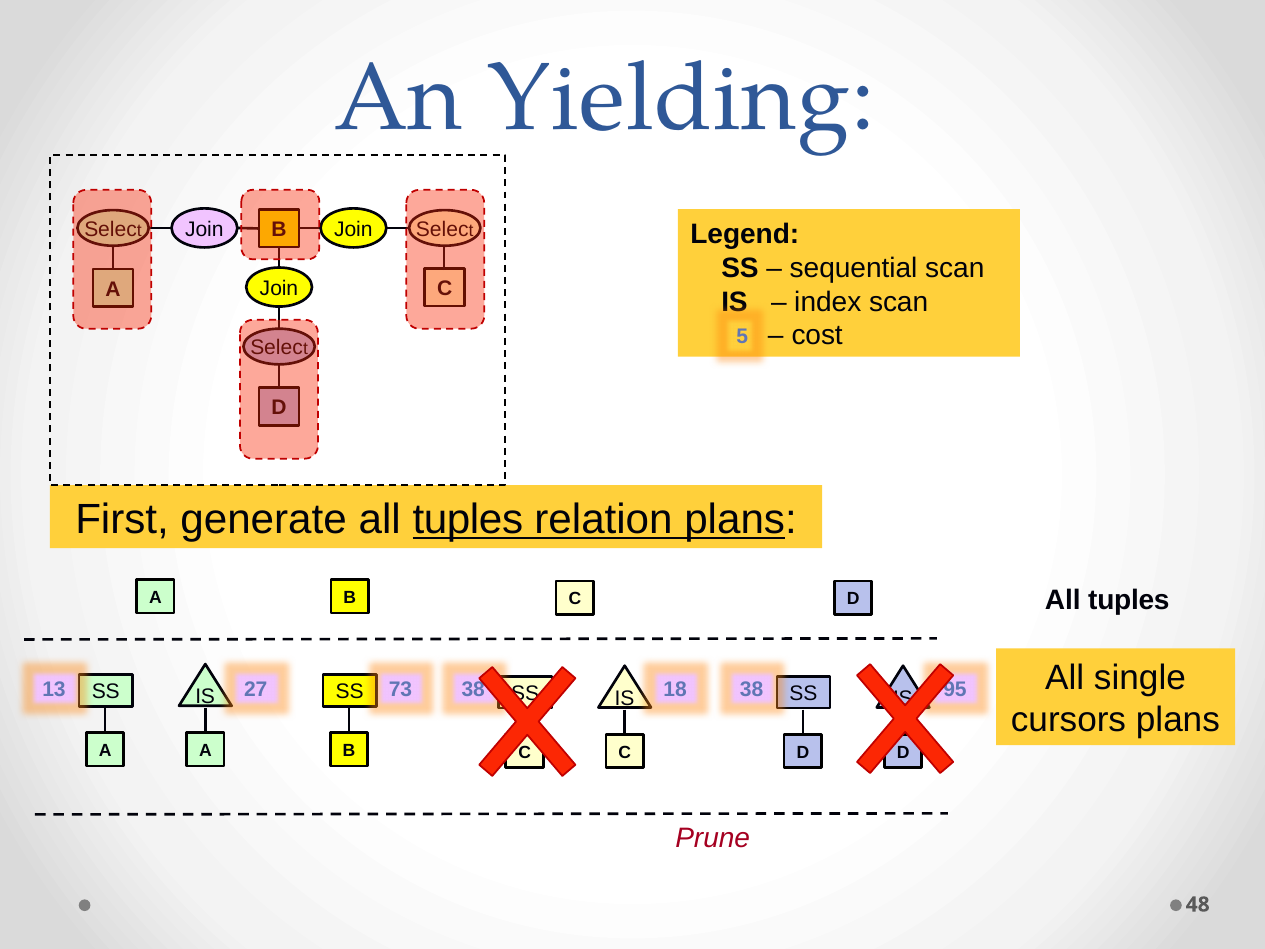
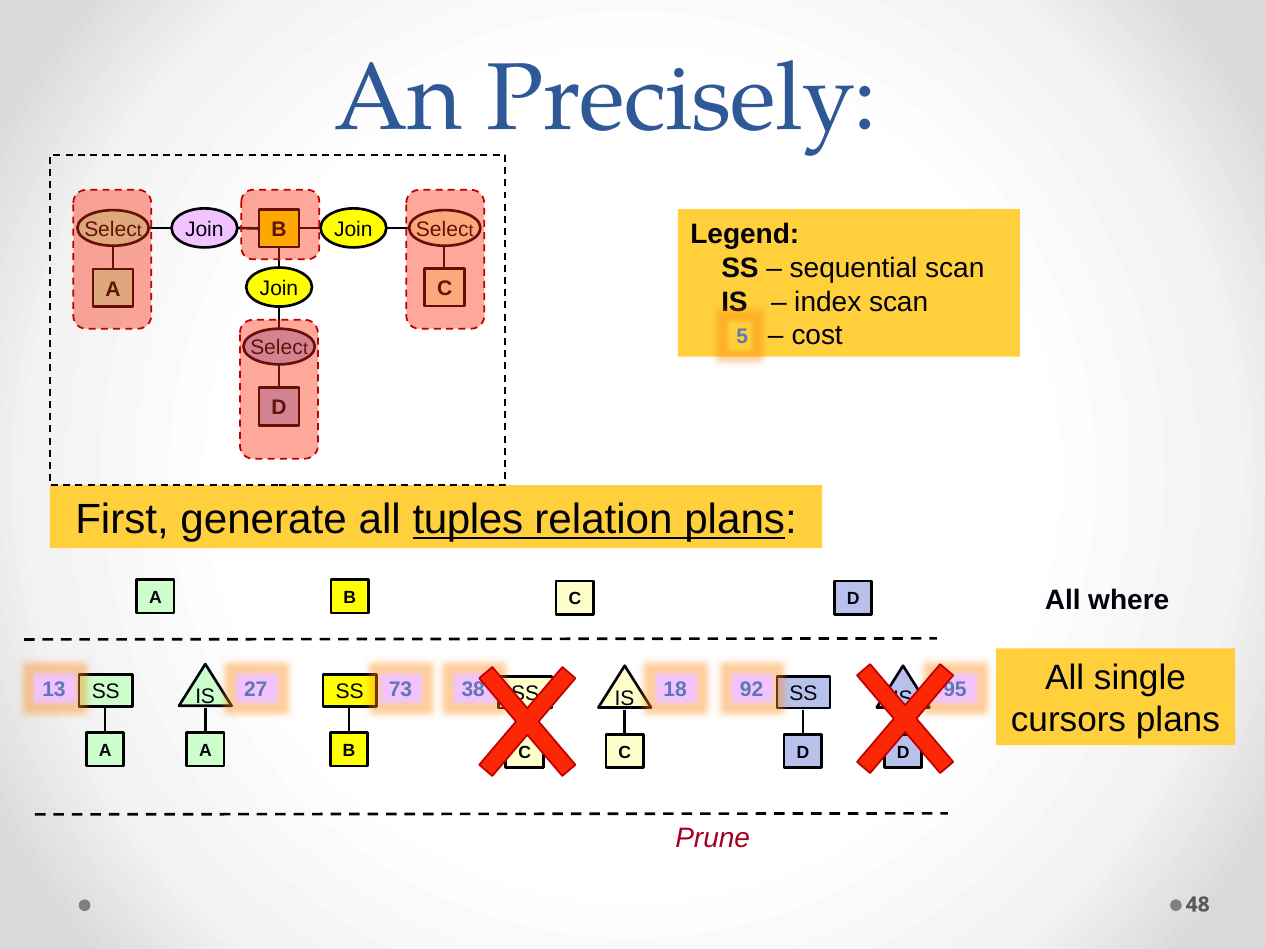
Yielding: Yielding -> Precisely (682, 99)
tuples: tuples -> where (1129, 601)
13 38: 38 -> 92 (752, 689)
